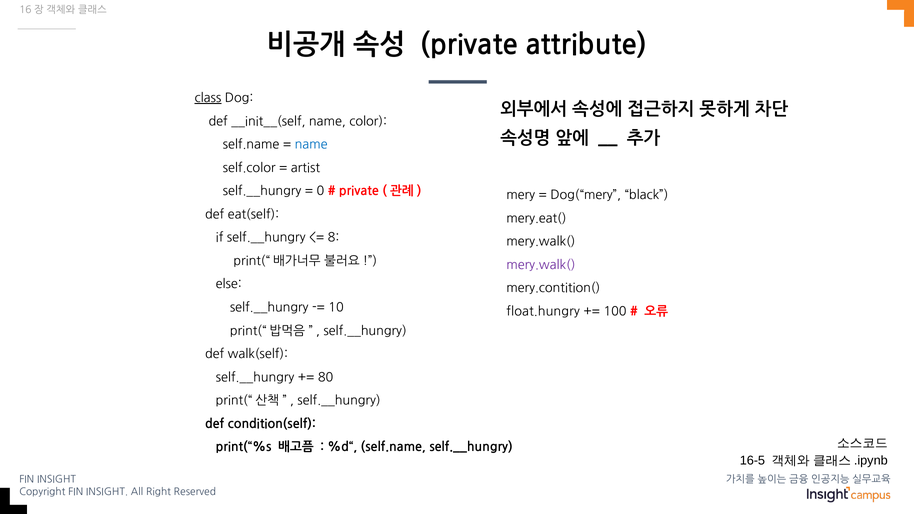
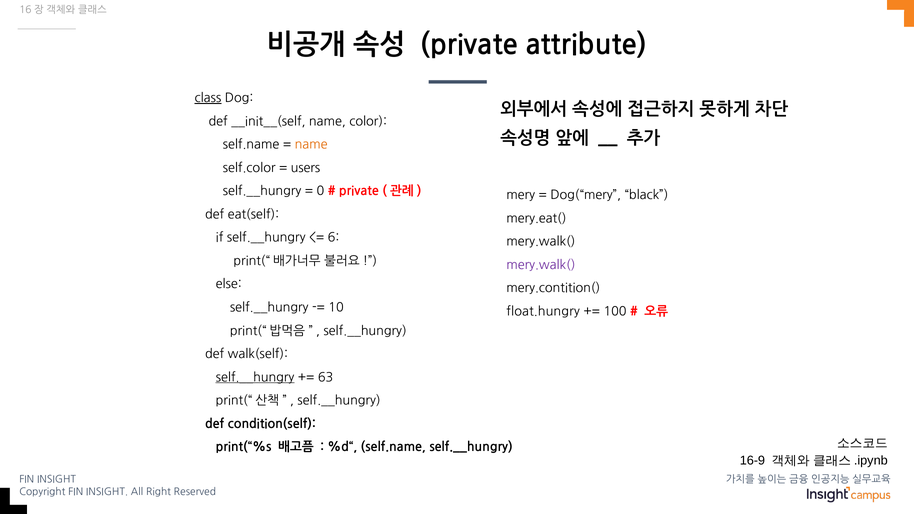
name colour: blue -> orange (311, 145)
artist: artist -> users (305, 168)
8: 8 -> 6 (334, 238)
self.__hungry underline: none -> present (255, 377)
80: 80 -> 63 (326, 377)
16-5: 16-5 -> 16-9 (752, 461)
